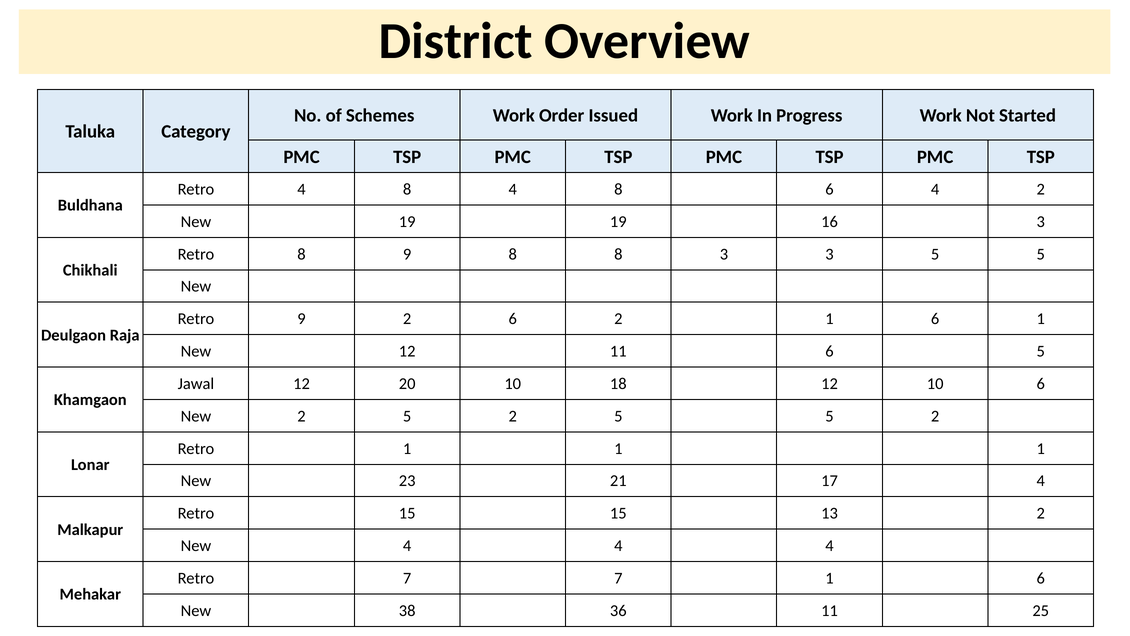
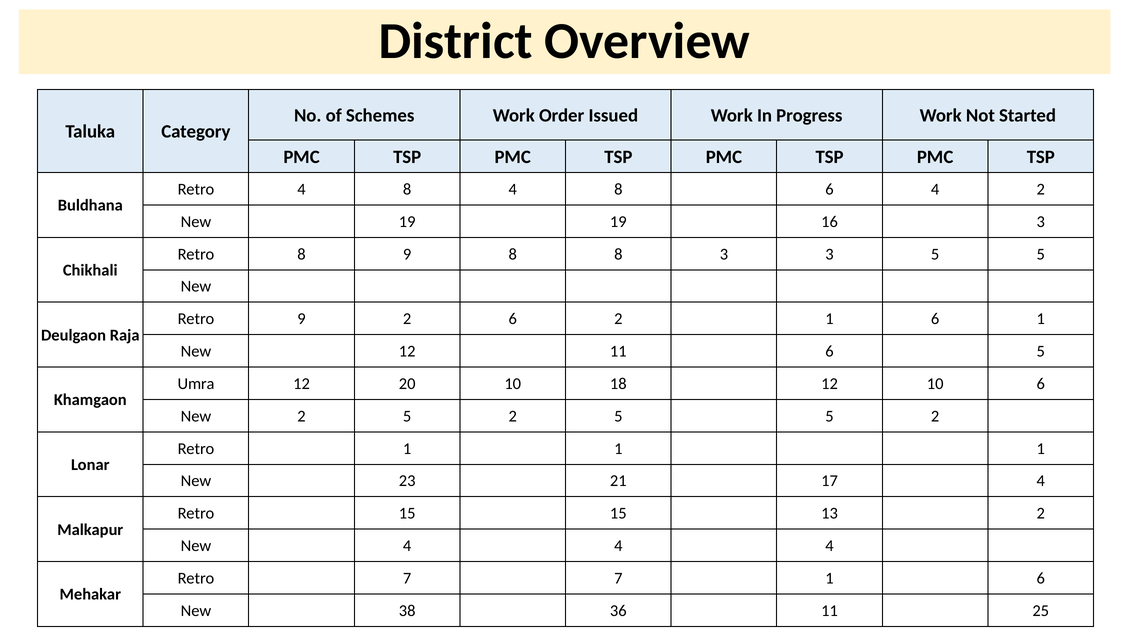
Jawal: Jawal -> Umra (196, 384)
